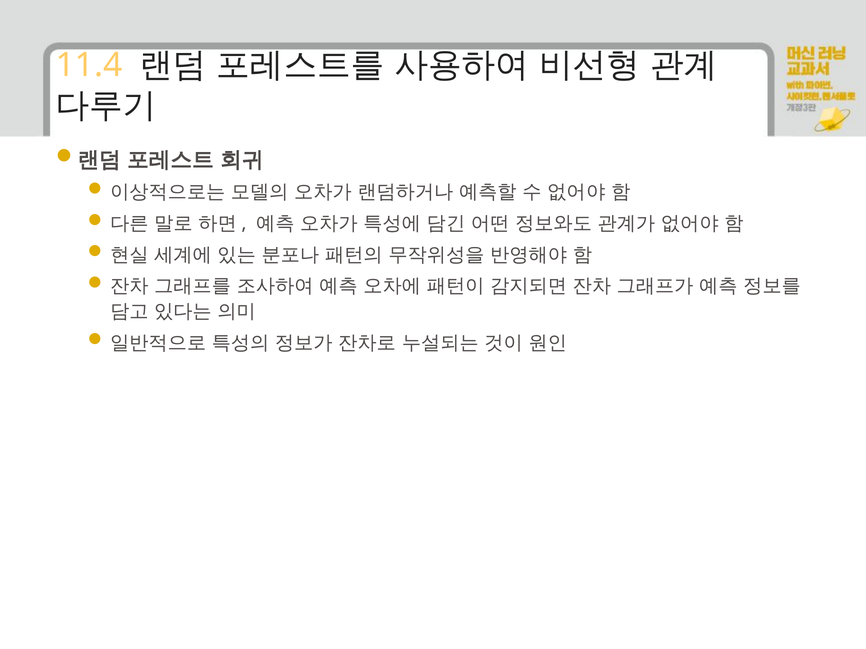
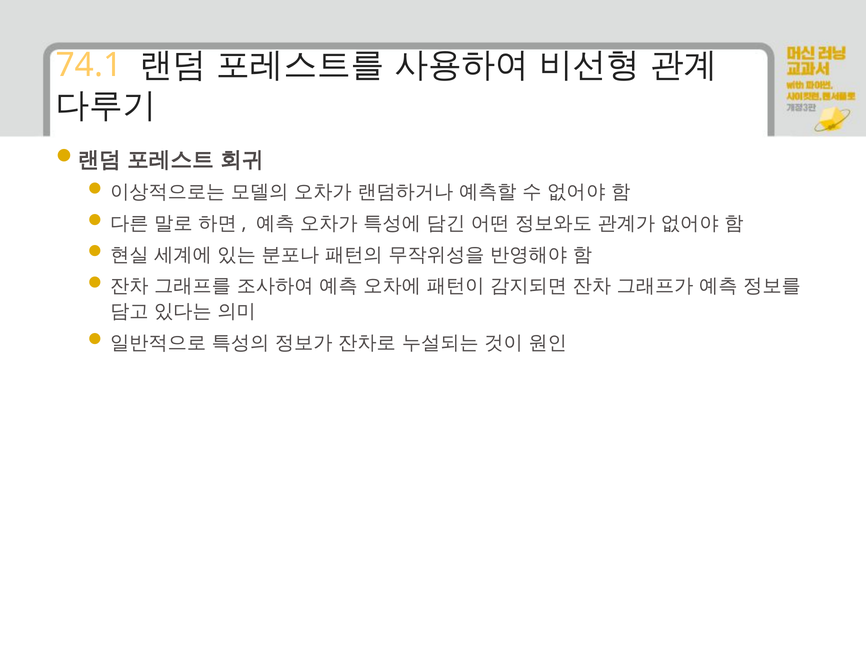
11.4: 11.4 -> 74.1 (89, 65)
